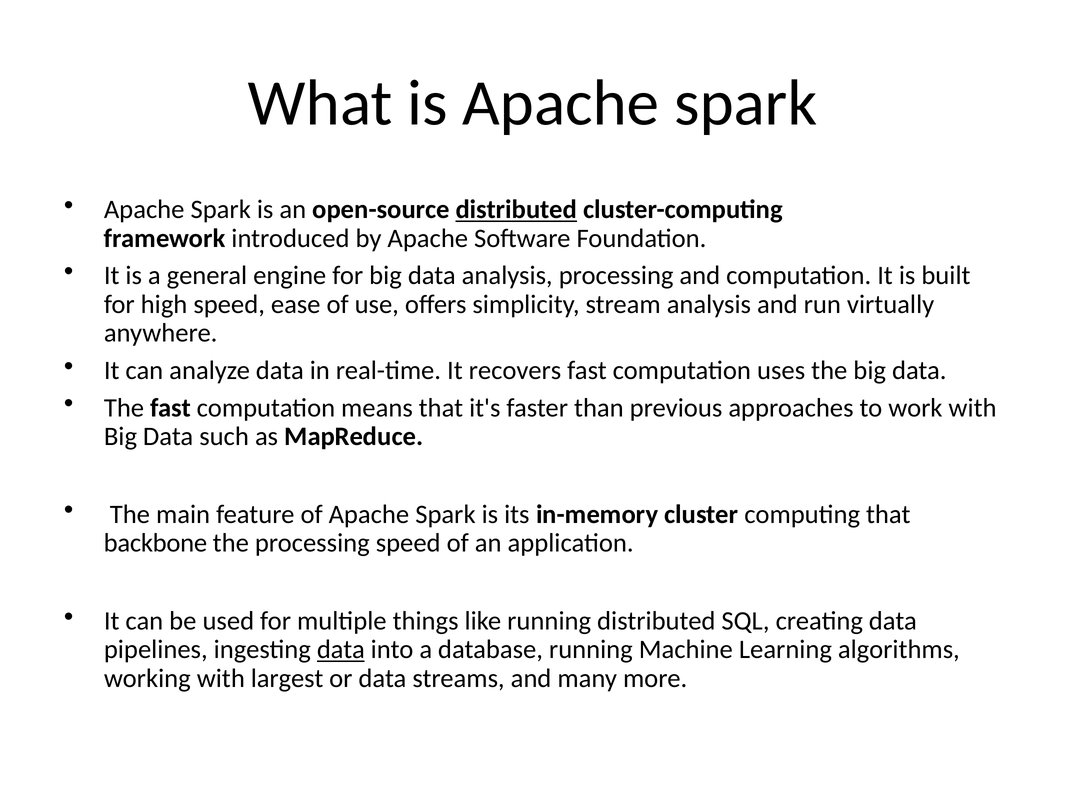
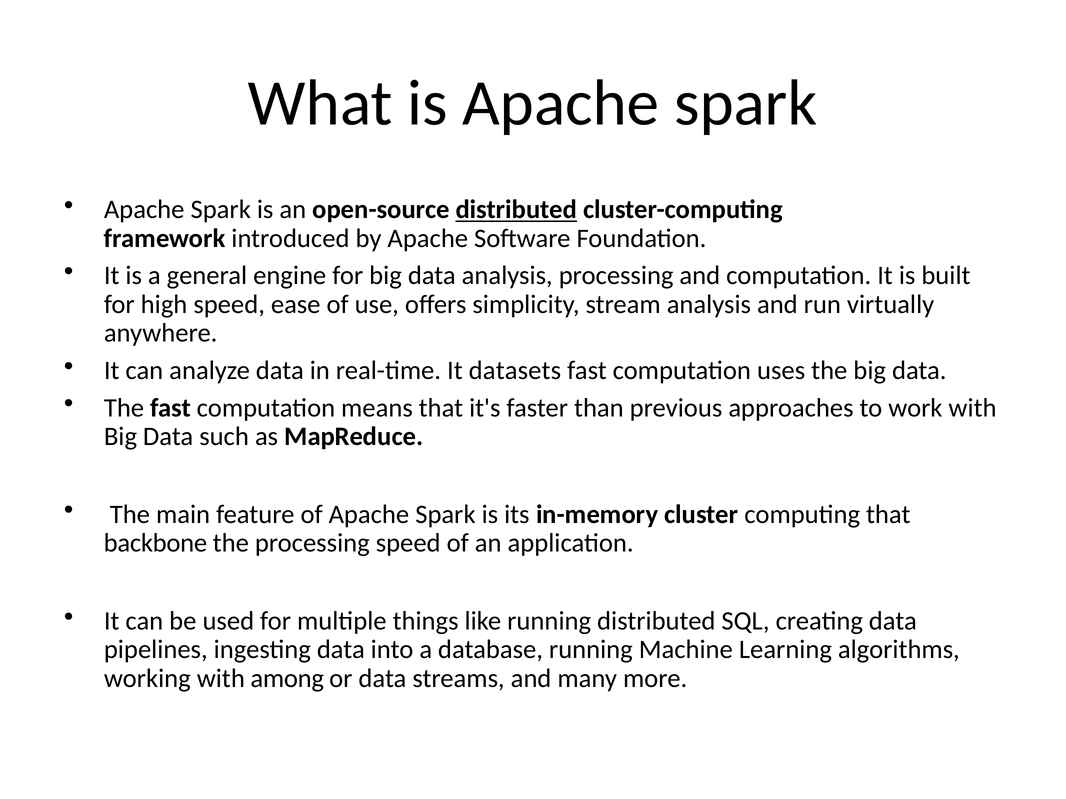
recovers: recovers -> datasets (515, 371)
data underline: present -> none (341, 650)
largest: largest -> among (287, 679)
